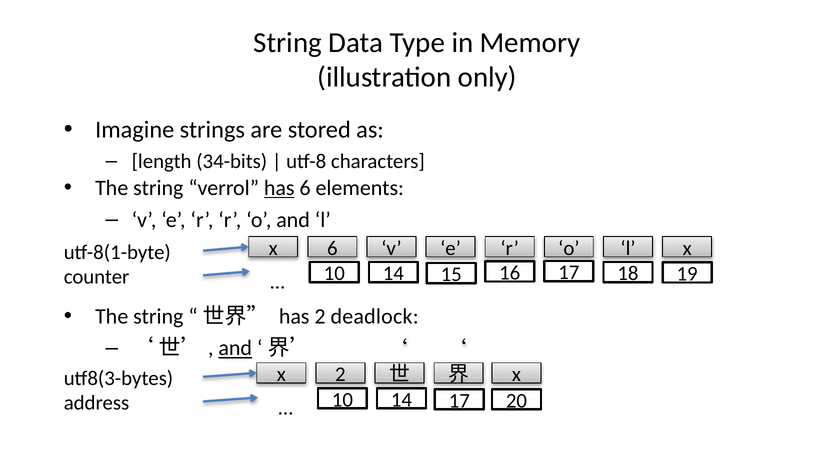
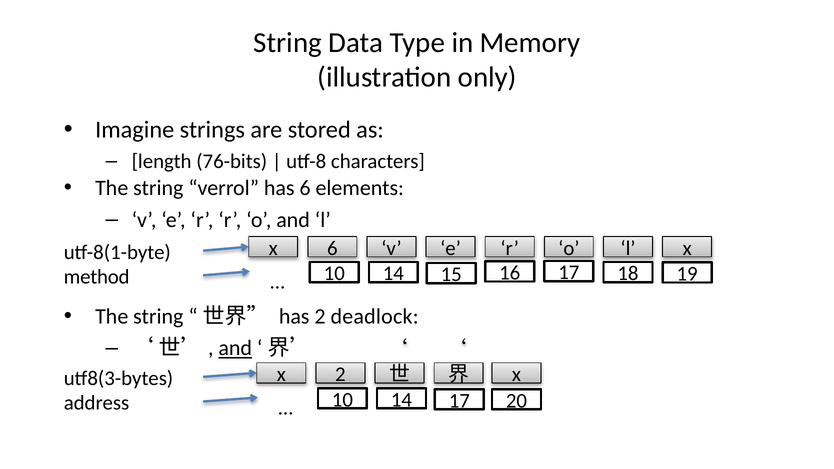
34-bits: 34-bits -> 76-bits (232, 161)
has underline: present -> none (279, 188)
counter: counter -> method (97, 277)
